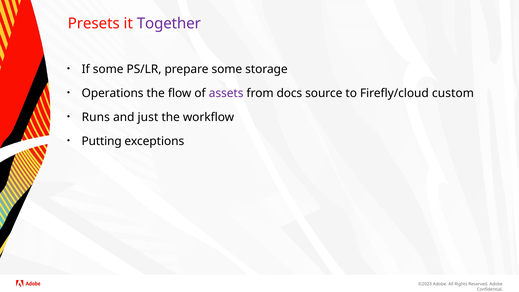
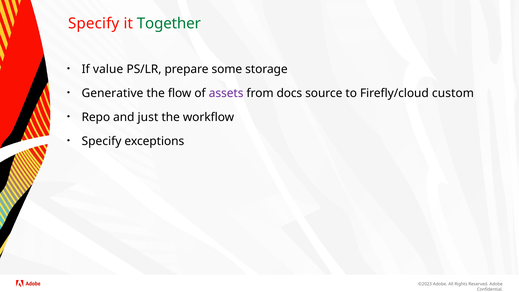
Presets: Presets -> Specify (94, 23)
Together colour: purple -> green (169, 23)
If some: some -> value (108, 69)
Operations: Operations -> Generative (113, 93)
Runs: Runs -> Repo (96, 117)
Putting: Putting -> Specify (102, 141)
